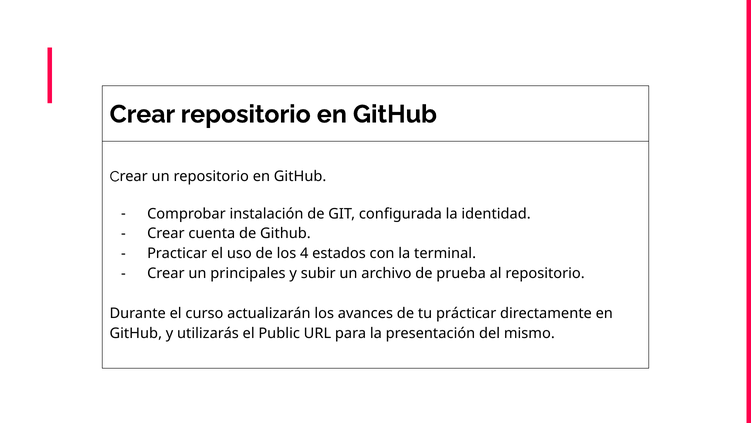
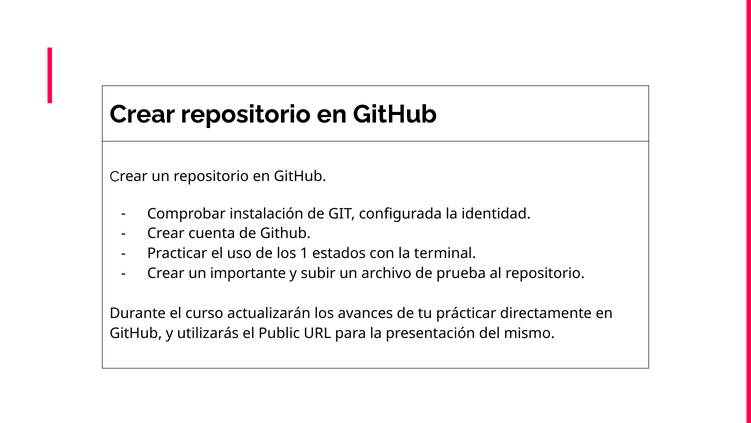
4: 4 -> 1 (304, 253)
principales: principales -> importante (248, 273)
